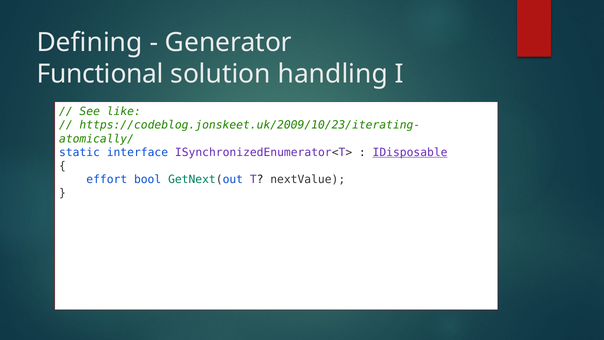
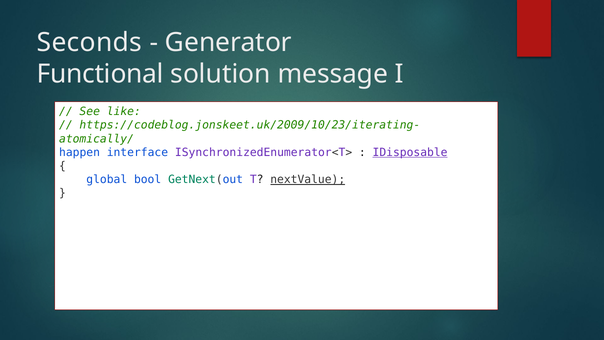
Defining: Defining -> Seconds (89, 42)
handling: handling -> message (333, 74)
static: static -> happen (80, 152)
effort: effort -> global (107, 179)
nextValue underline: none -> present (308, 179)
